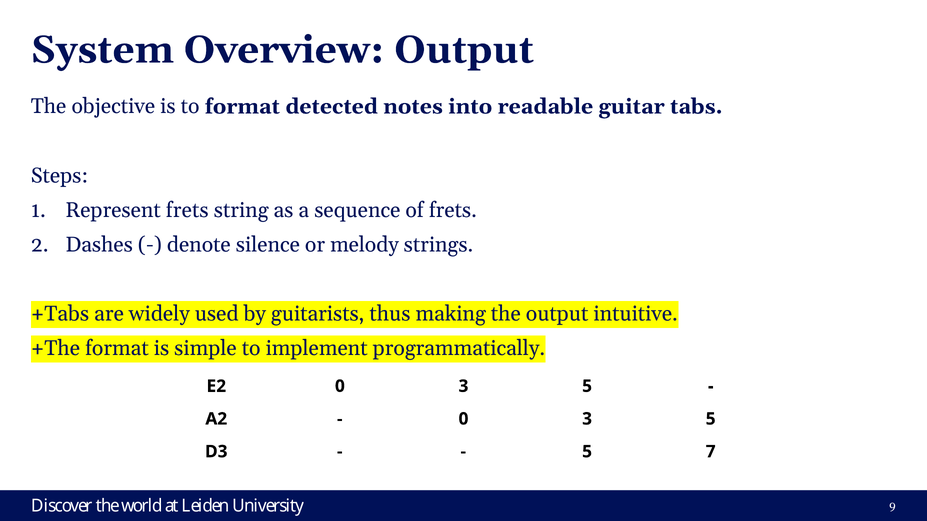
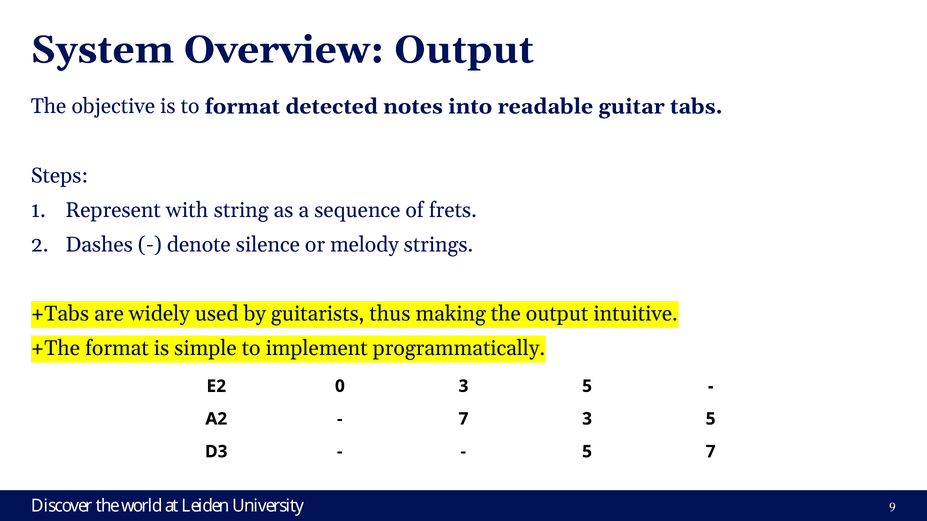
Represent frets: frets -> with (187, 210)
0: 0 -> 7 (463, 419)
